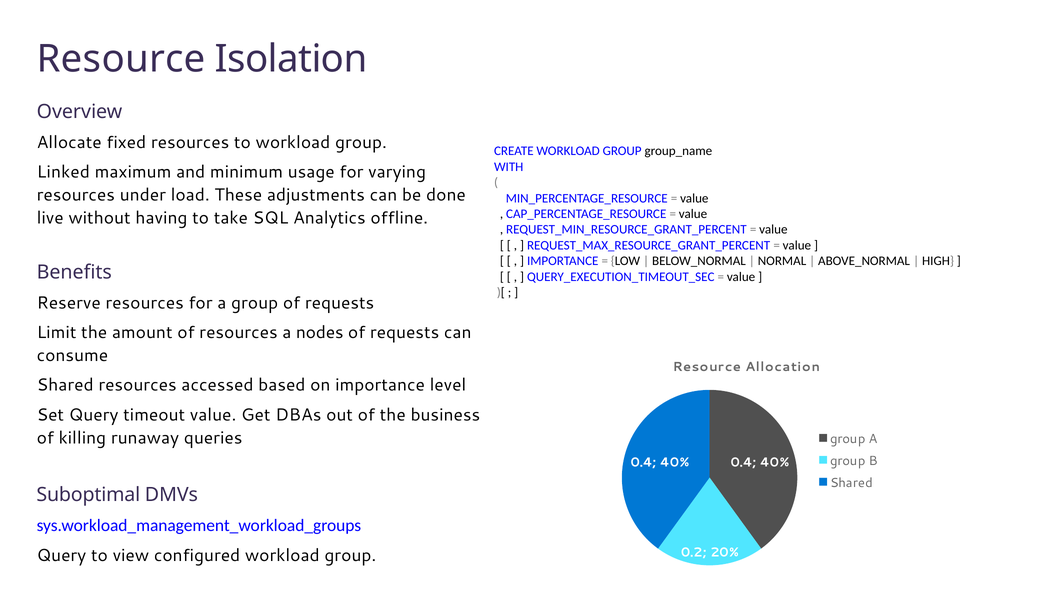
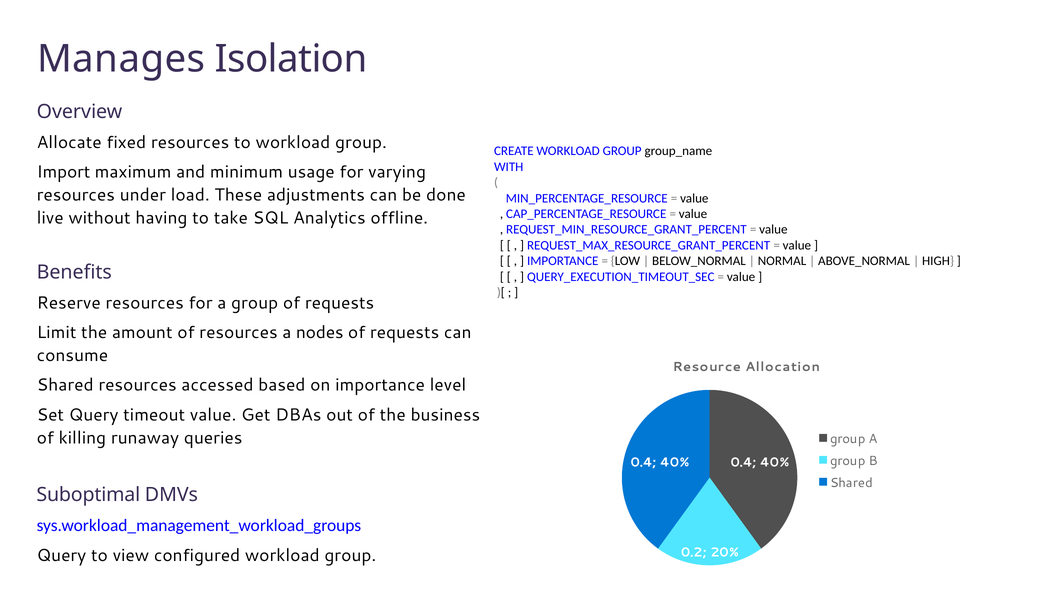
Resource: Resource -> Manages (121, 59)
Linked: Linked -> Import (63, 172)
